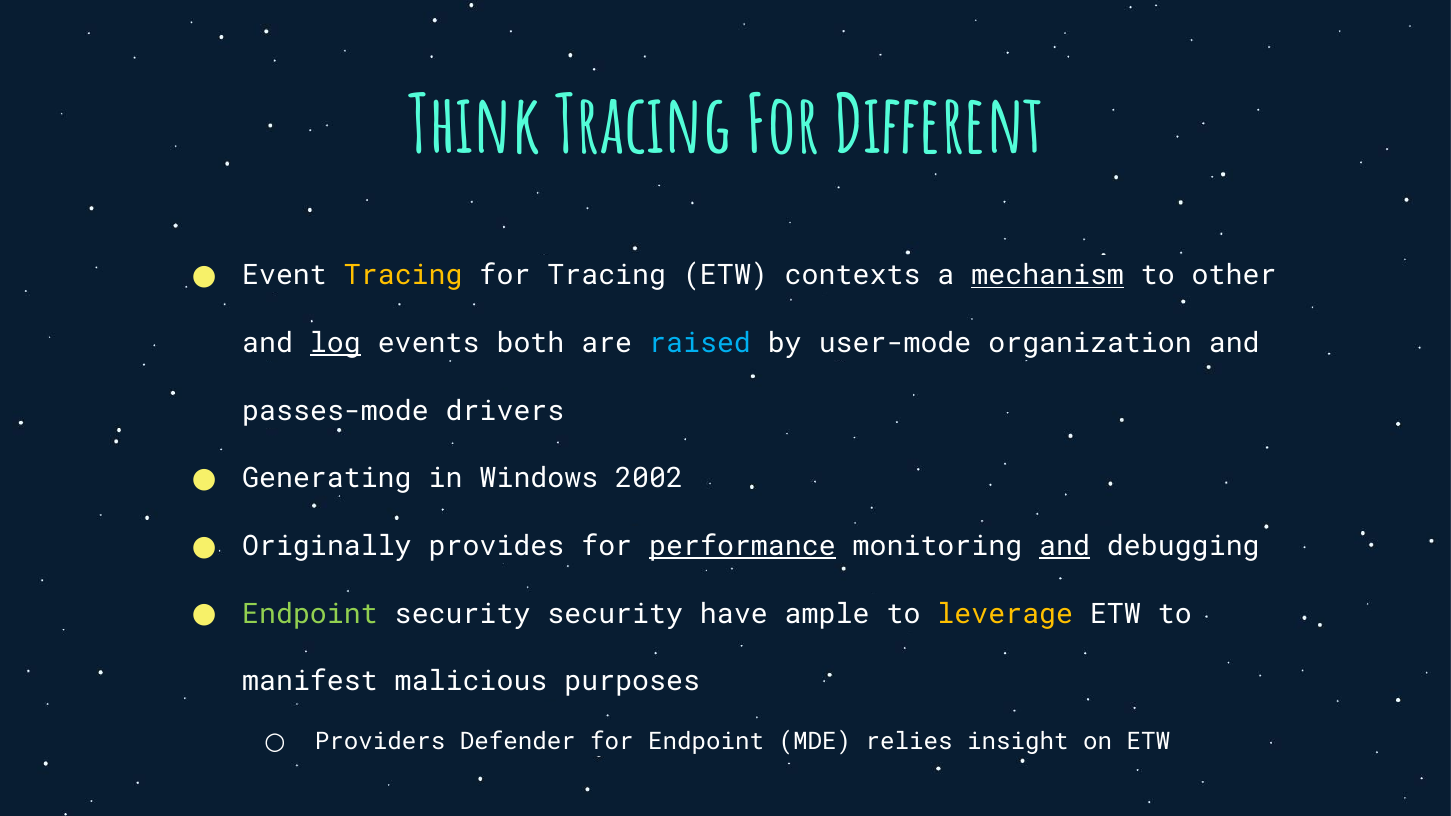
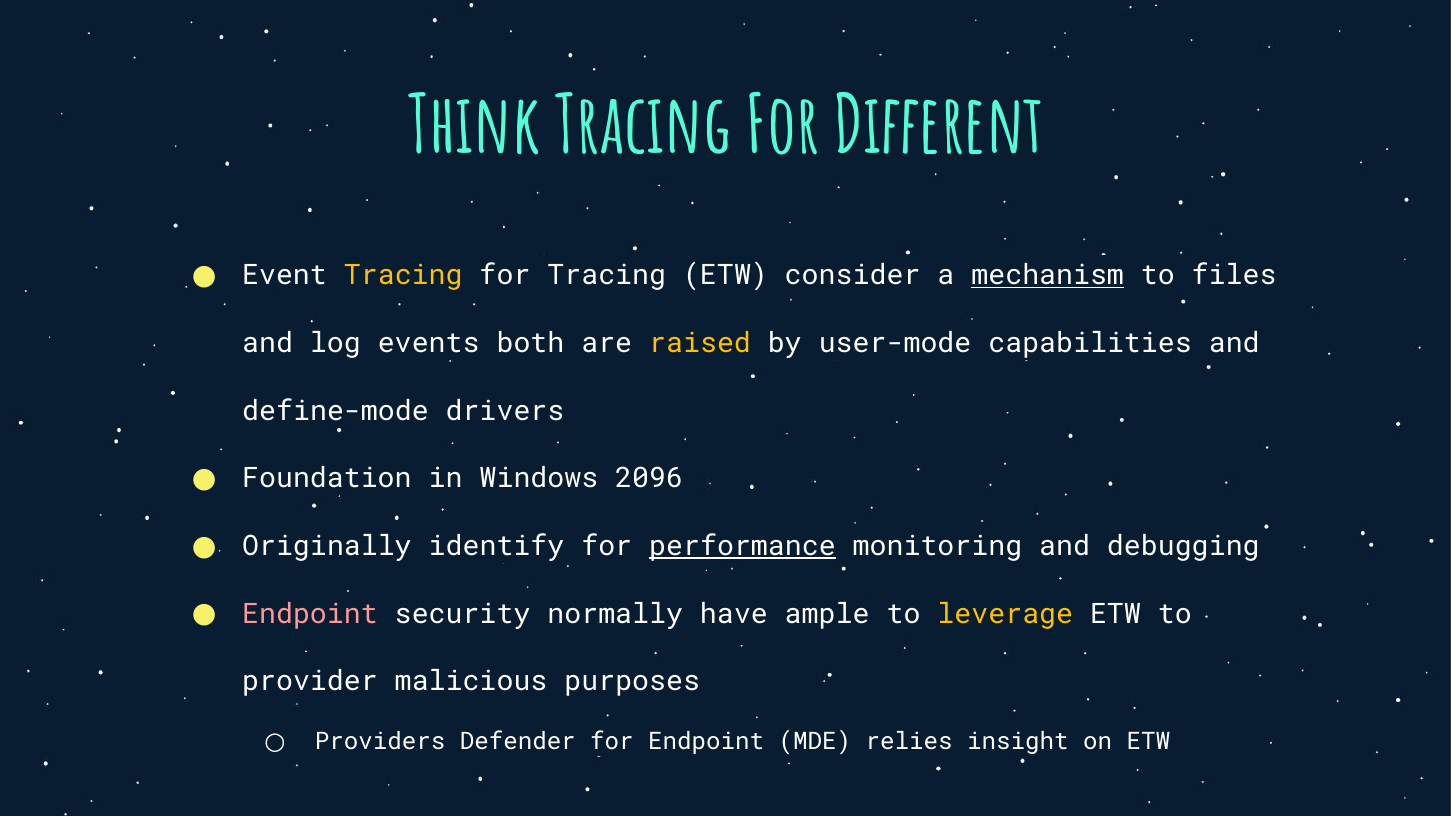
contexts: contexts -> consider (853, 275)
other: other -> files (1234, 275)
log underline: present -> none (335, 343)
raised colour: light blue -> yellow (700, 343)
organization: organization -> capabilities (1090, 343)
passes-mode: passes-mode -> define-mode (335, 411)
Generating: Generating -> Foundation (327, 479)
2002: 2002 -> 2096 (649, 479)
provides: provides -> identify (496, 546)
and underline: present -> none (1065, 546)
Endpoint colour: light green -> pink (310, 614)
security security: security -> normally (615, 614)
manifest: manifest -> provider (310, 682)
